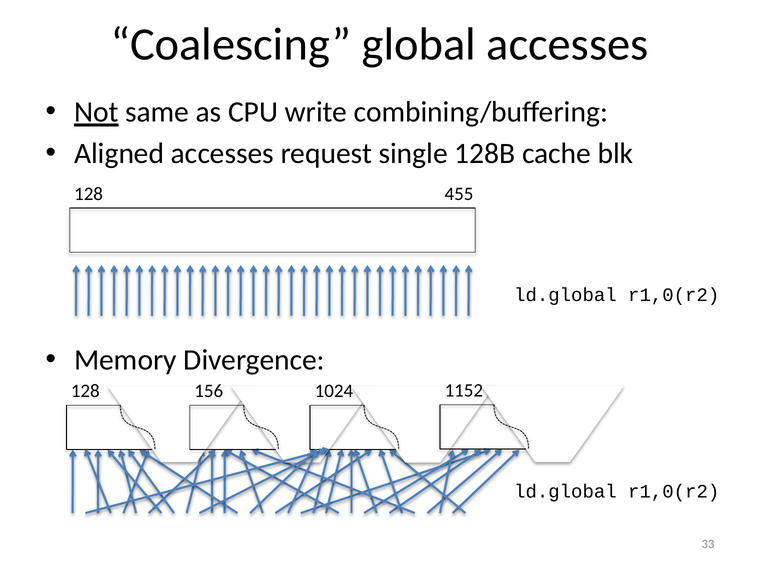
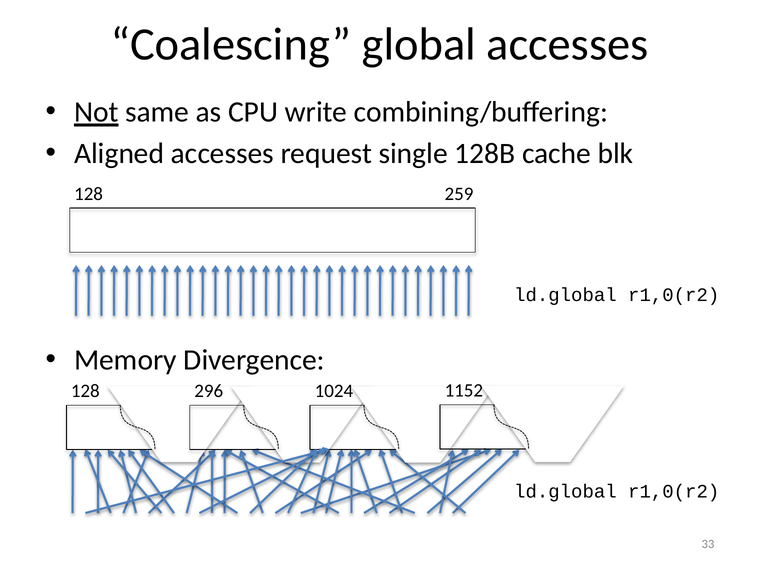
455: 455 -> 259 (459, 194)
156: 156 -> 296 (209, 391)
